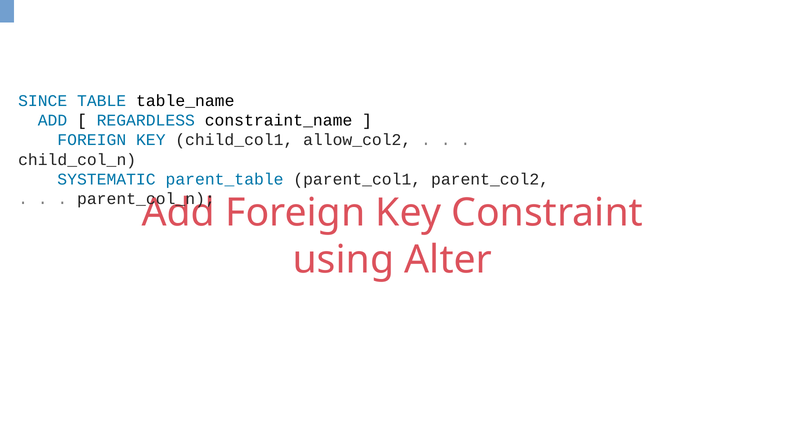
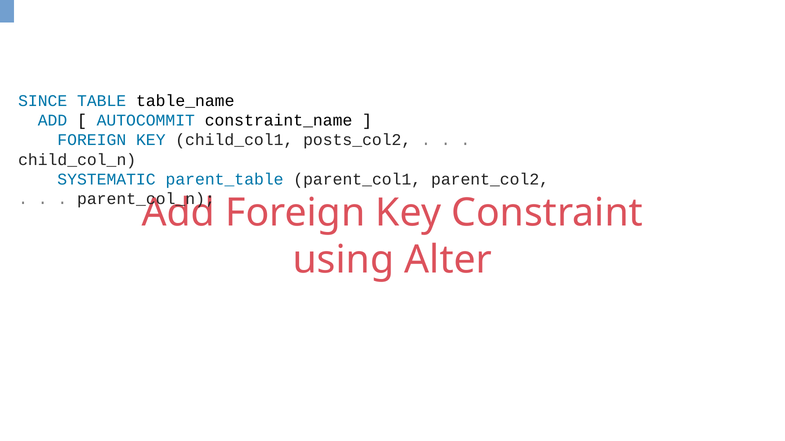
REGARDLESS: REGARDLESS -> AUTOCOMMIT (146, 121)
allow_col2: allow_col2 -> posts_col2 (357, 140)
